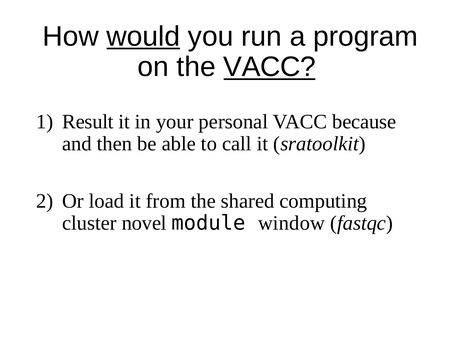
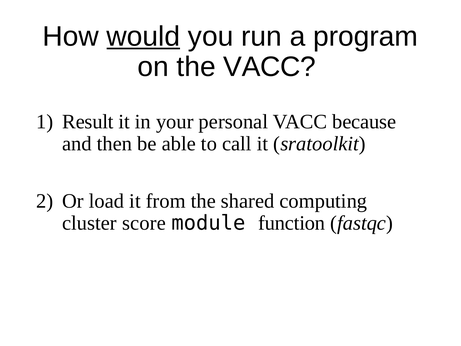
VACC underline: present -> none (270, 67)
novel: novel -> score (144, 223)
window: window -> function (292, 223)
